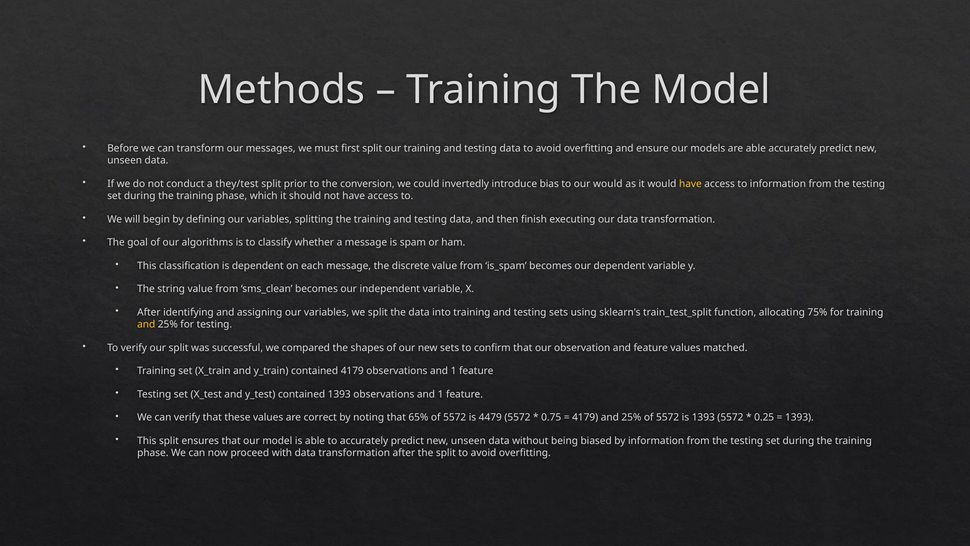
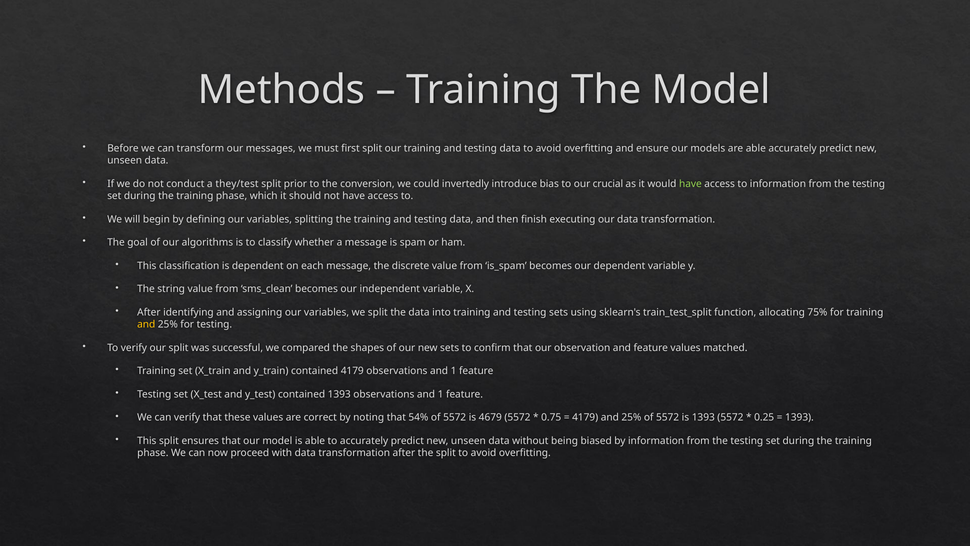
our would: would -> crucial (608, 184)
have colour: yellow -> light green (690, 184)
65%: 65% -> 54% (418, 417)
4479: 4479 -> 4679 (490, 417)
